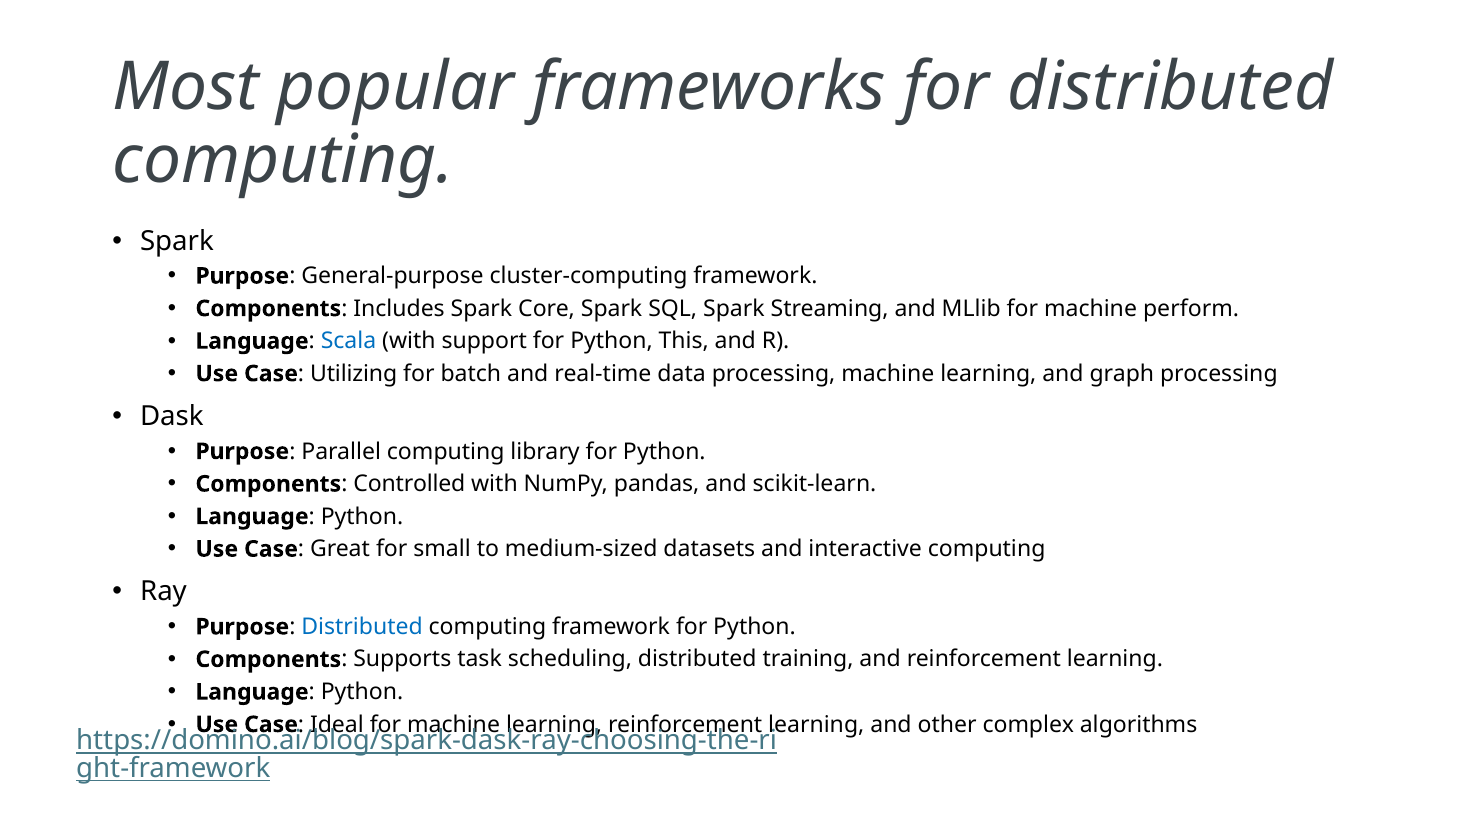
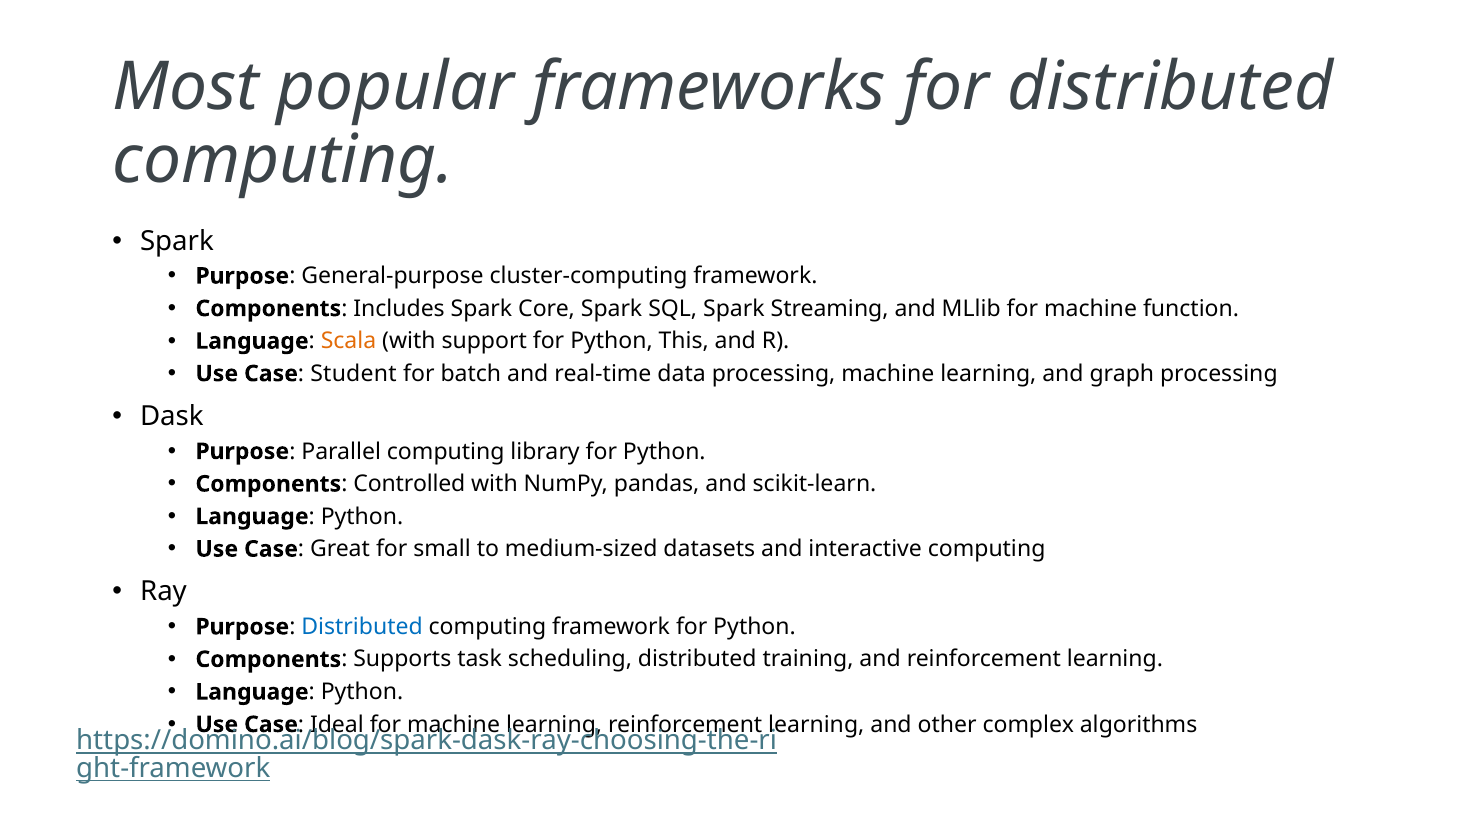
perform: perform -> function (1191, 309)
Scala colour: blue -> orange (348, 341)
Utilizing: Utilizing -> Student (353, 374)
